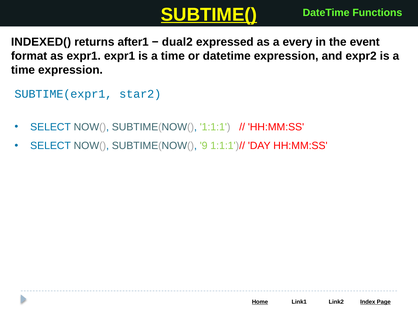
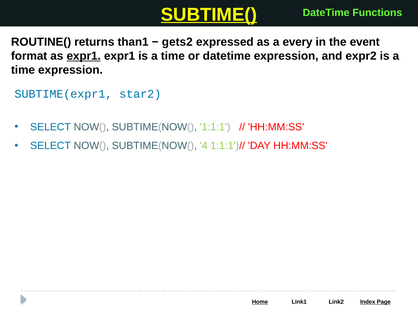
INDEXED(: INDEXED( -> ROUTINE( (41, 42)
after1: after1 -> than1 (133, 42)
dual2: dual2 -> gets2 (177, 42)
expr1 underline: none -> present (84, 56)
9: 9 -> 4 (204, 146)
